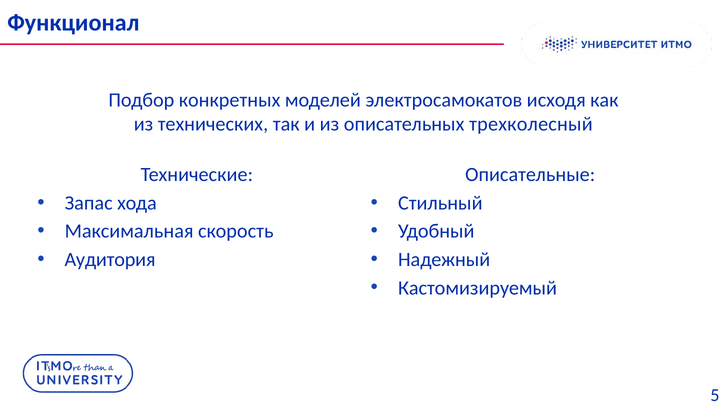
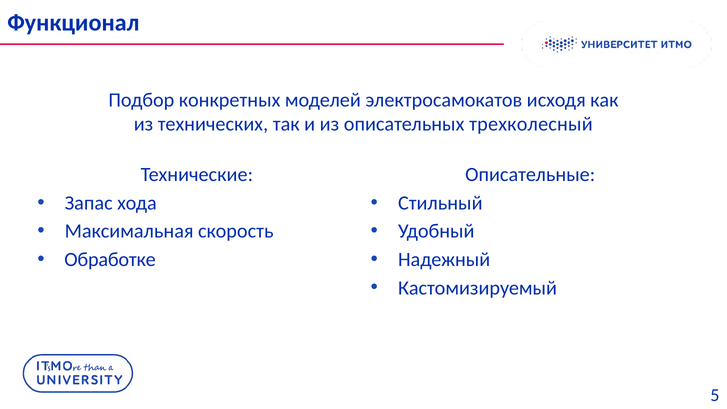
Аудитория: Аудитория -> Обработке (110, 260)
